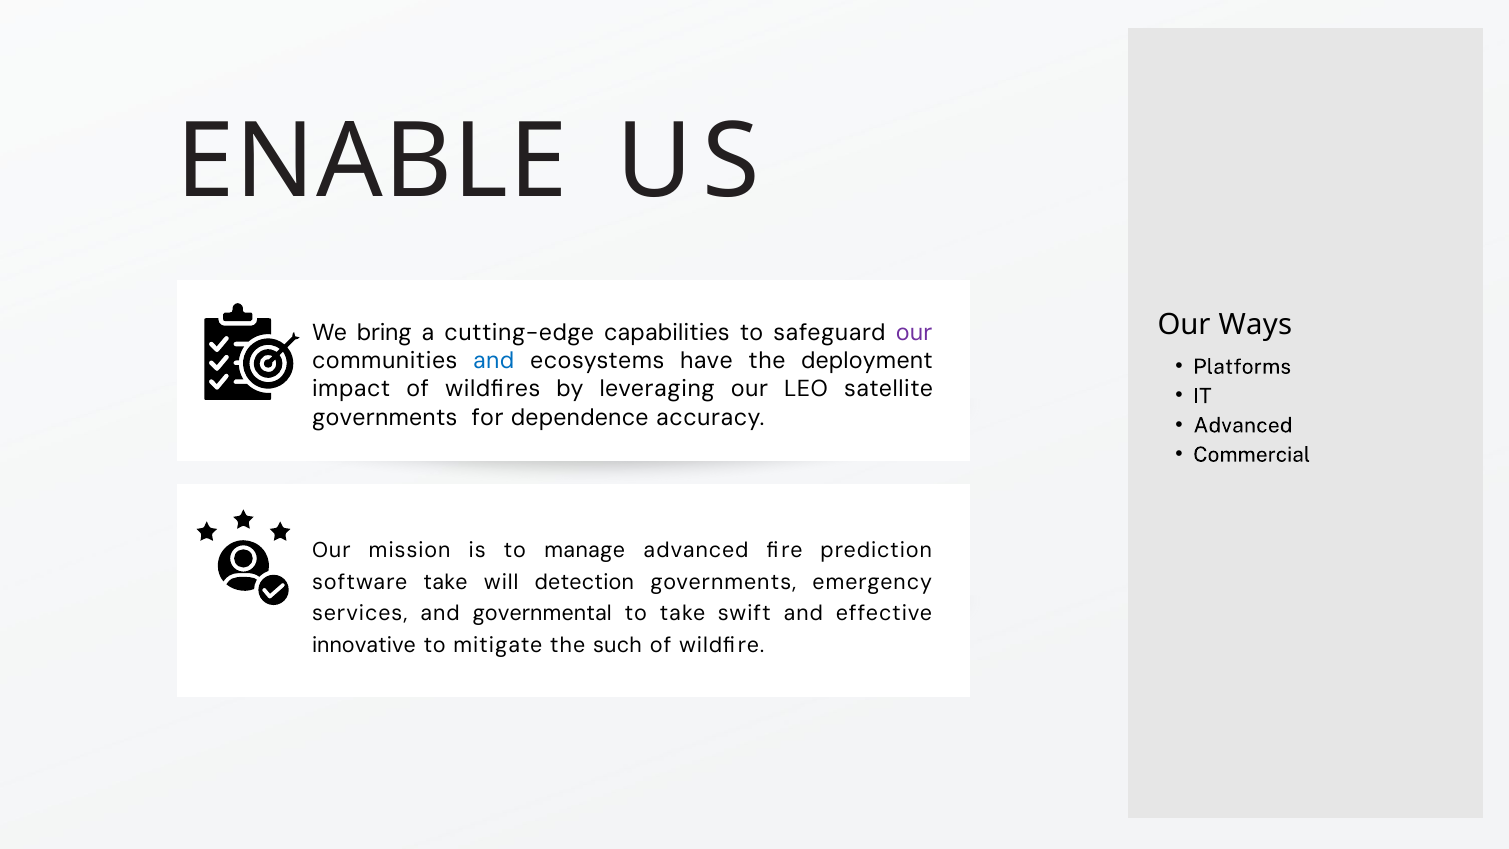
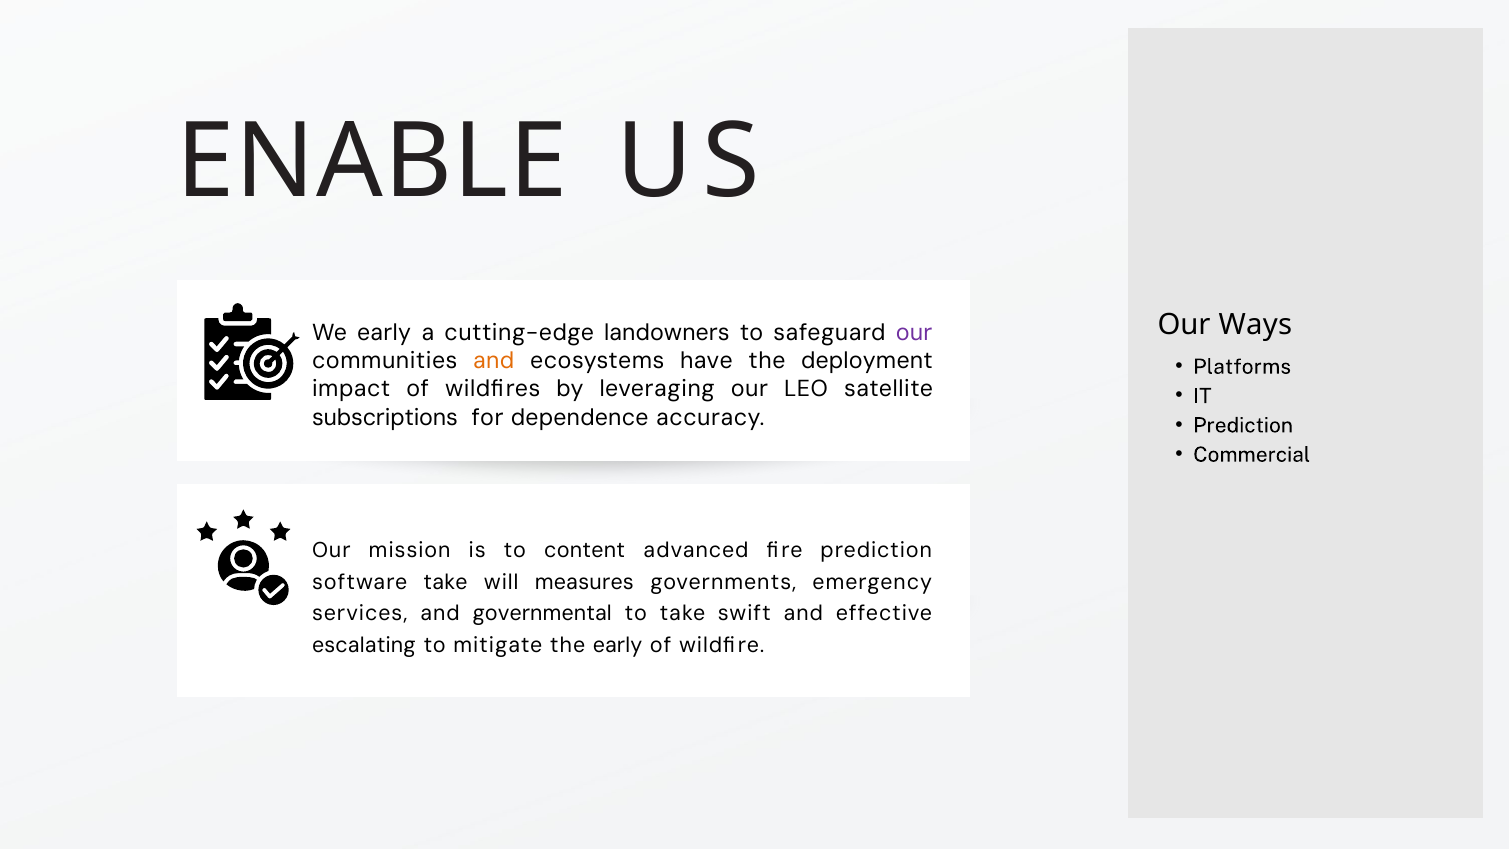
We bring: bring -> early (384, 333)
capabilities: capabilities -> landowners (667, 333)
and colour: blue -> orange (494, 361)
governments: governments -> subscriptions (385, 417)
Advanced: Advanced -> Prediction (1243, 425)
manage: manage -> content (585, 550)
detection: detection -> measures (584, 582)
innovative: innovative -> escalating (364, 645)
the such: such -> early (618, 645)
